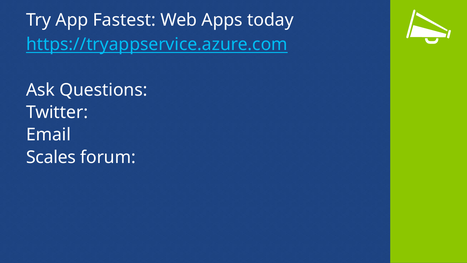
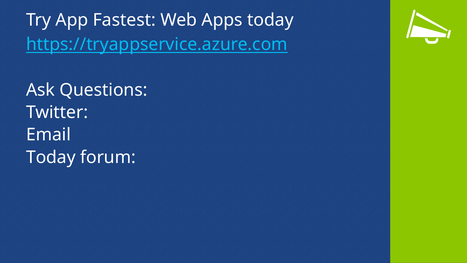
Scales: Scales -> Today (51, 157)
